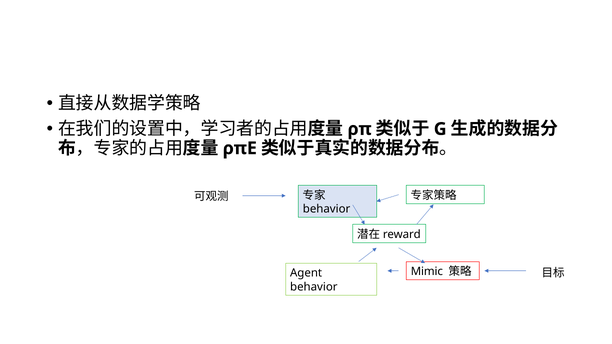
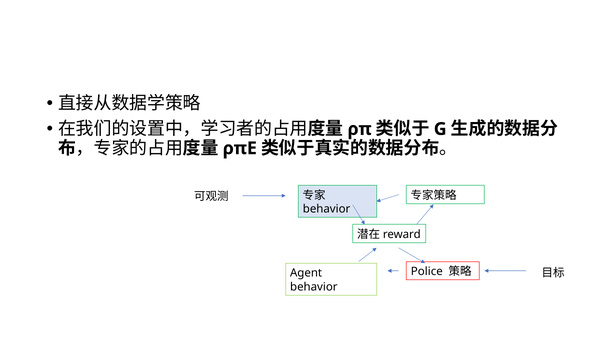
Mimic: Mimic -> Police (427, 272)
